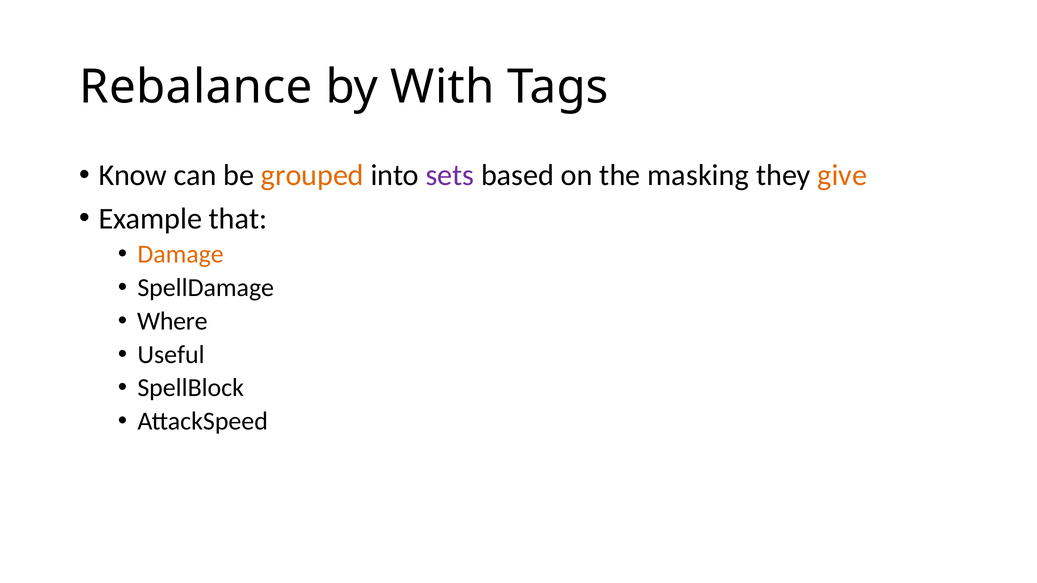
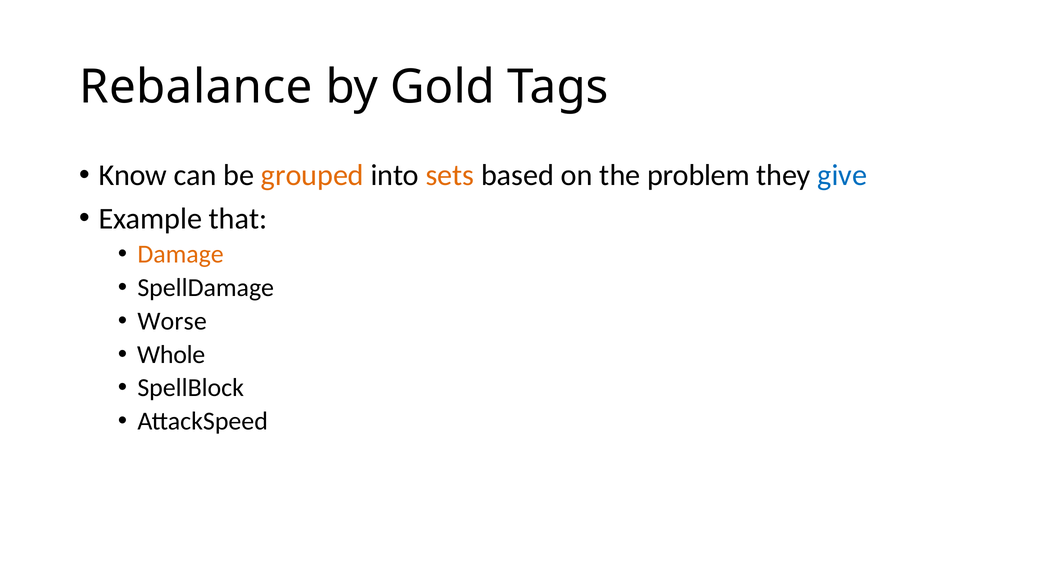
With: With -> Gold (443, 87)
sets colour: purple -> orange (450, 175)
masking: masking -> problem (698, 175)
give colour: orange -> blue (842, 175)
Where: Where -> Worse (172, 321)
Useful: Useful -> Whole (171, 355)
